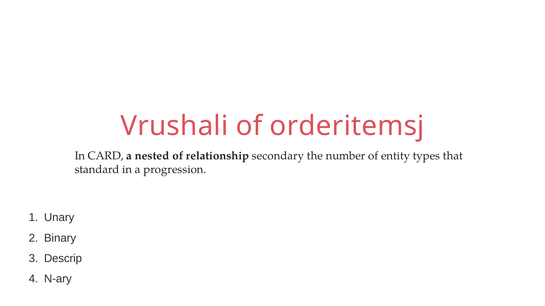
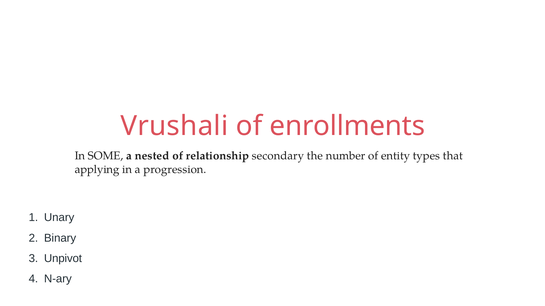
orderitemsj: orderitemsj -> enrollments (347, 126)
CARD: CARD -> SOME (106, 156)
standard: standard -> applying (97, 170)
Descrip: Descrip -> Unpivot (63, 259)
